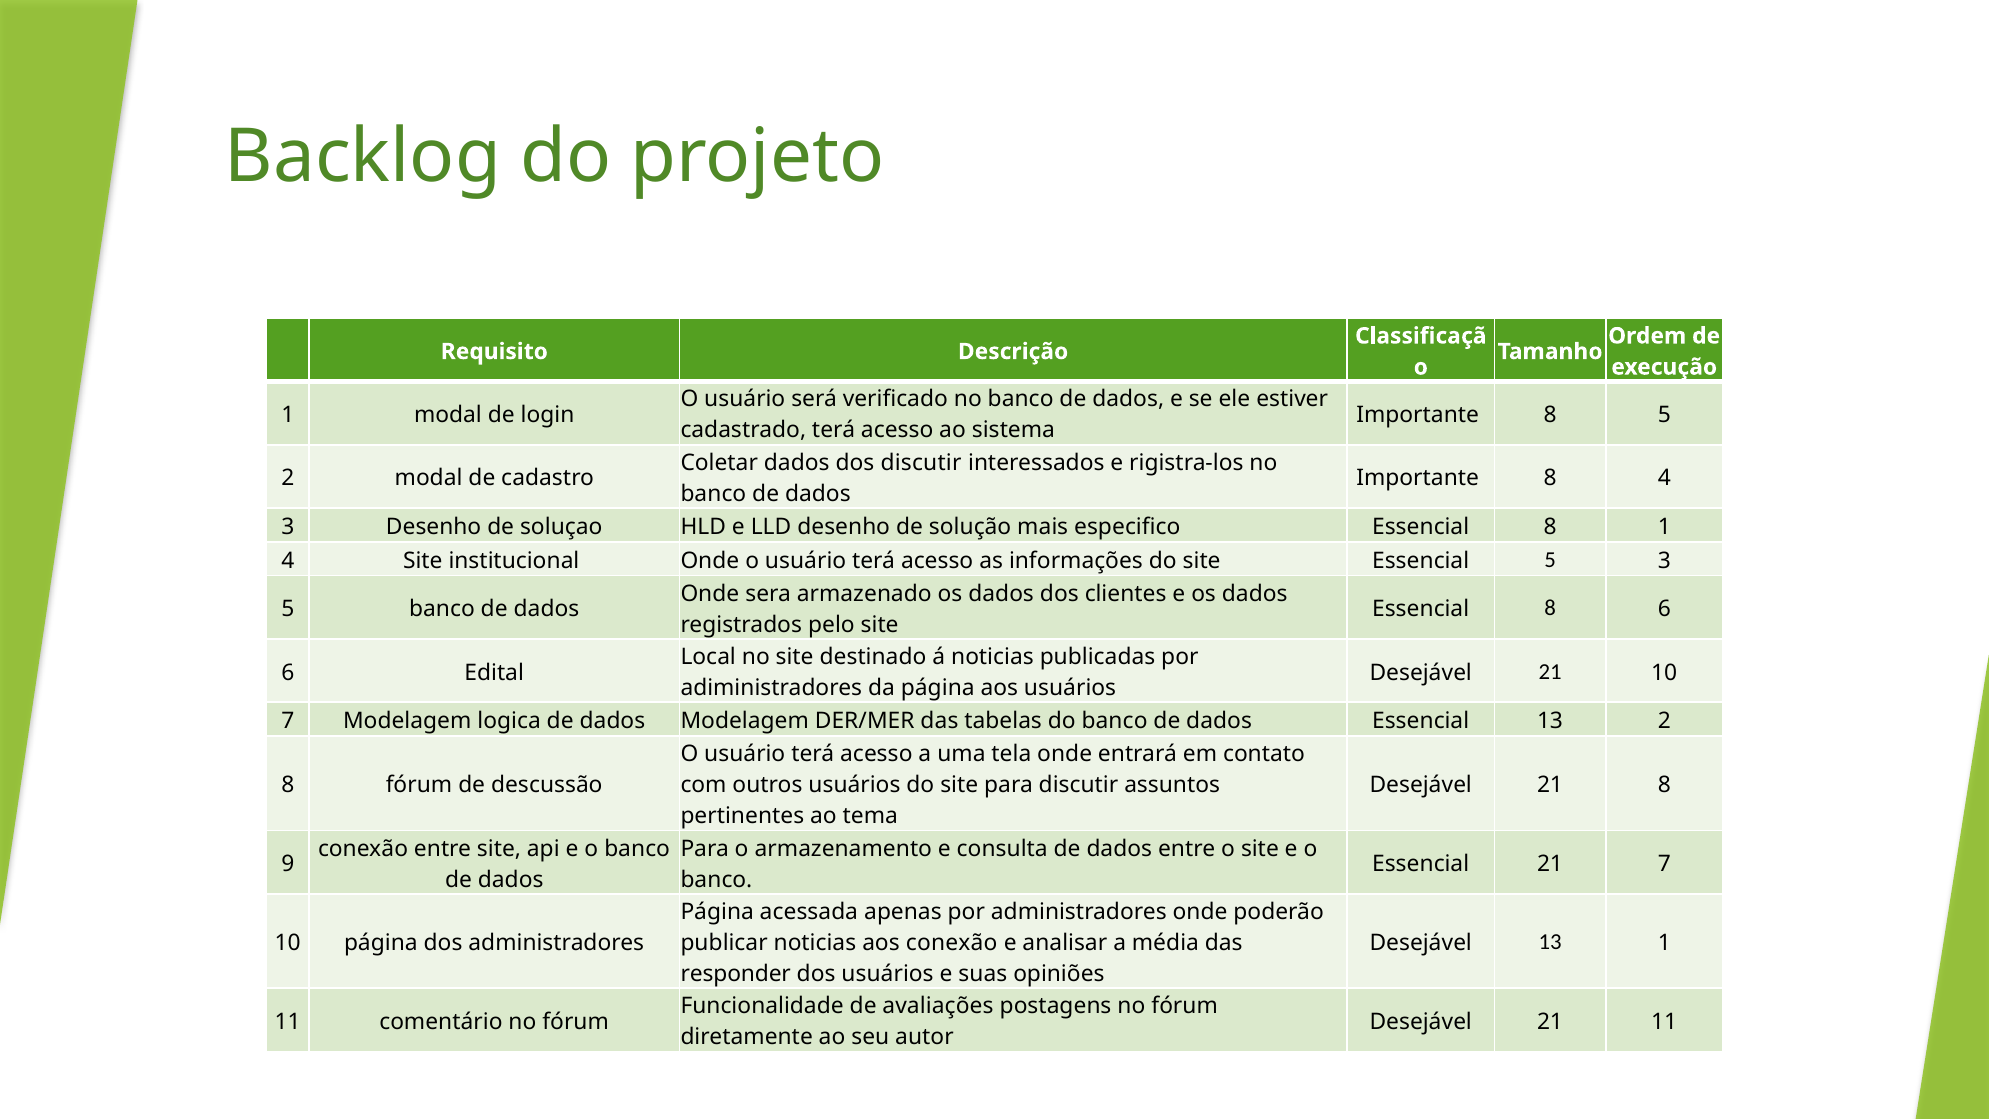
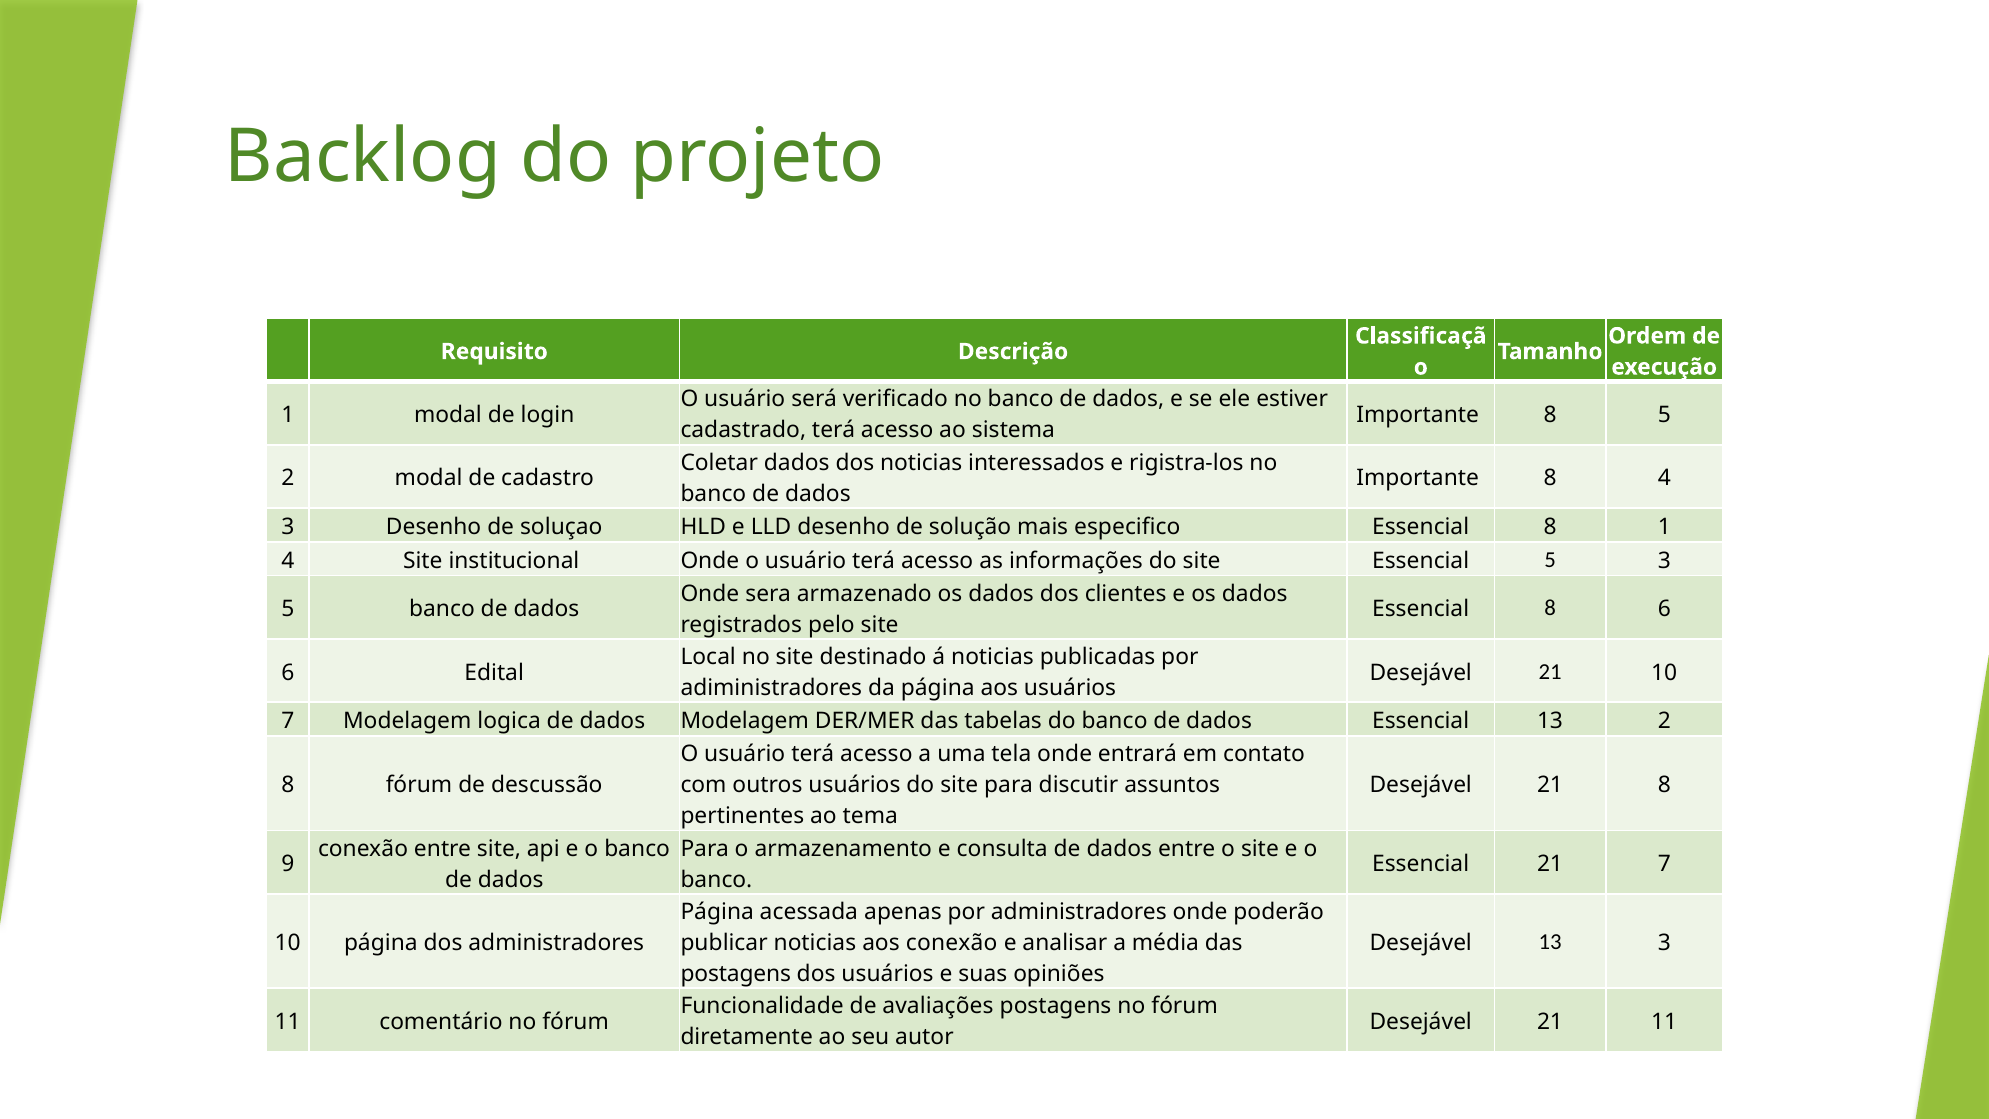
dos discutir: discutir -> noticias (921, 463)
13 1: 1 -> 3 (1664, 943)
responder: responder -> postagens (736, 974)
